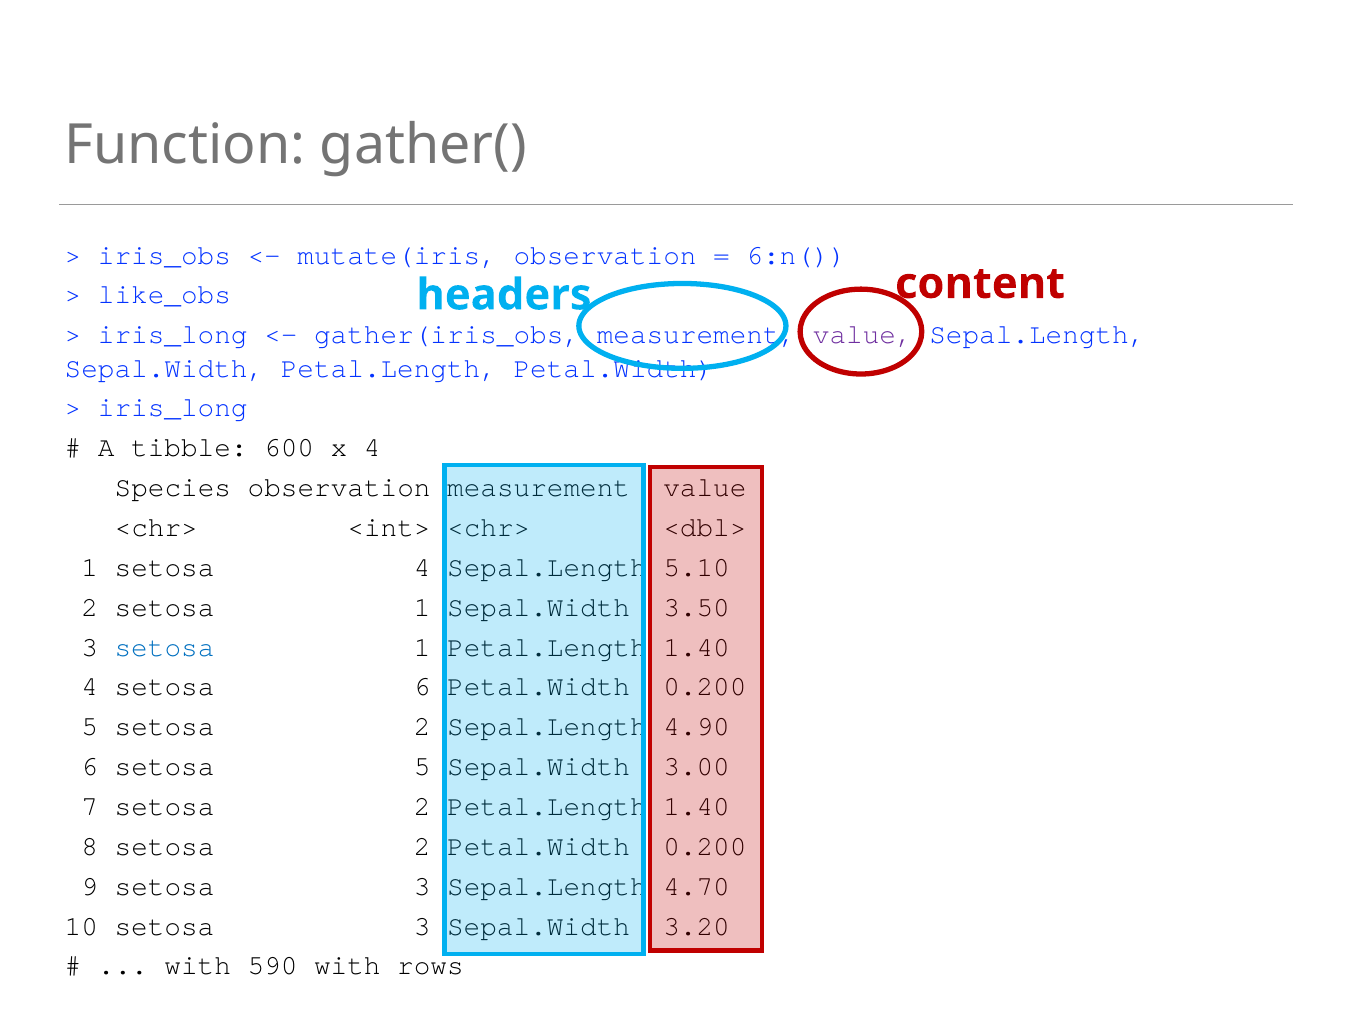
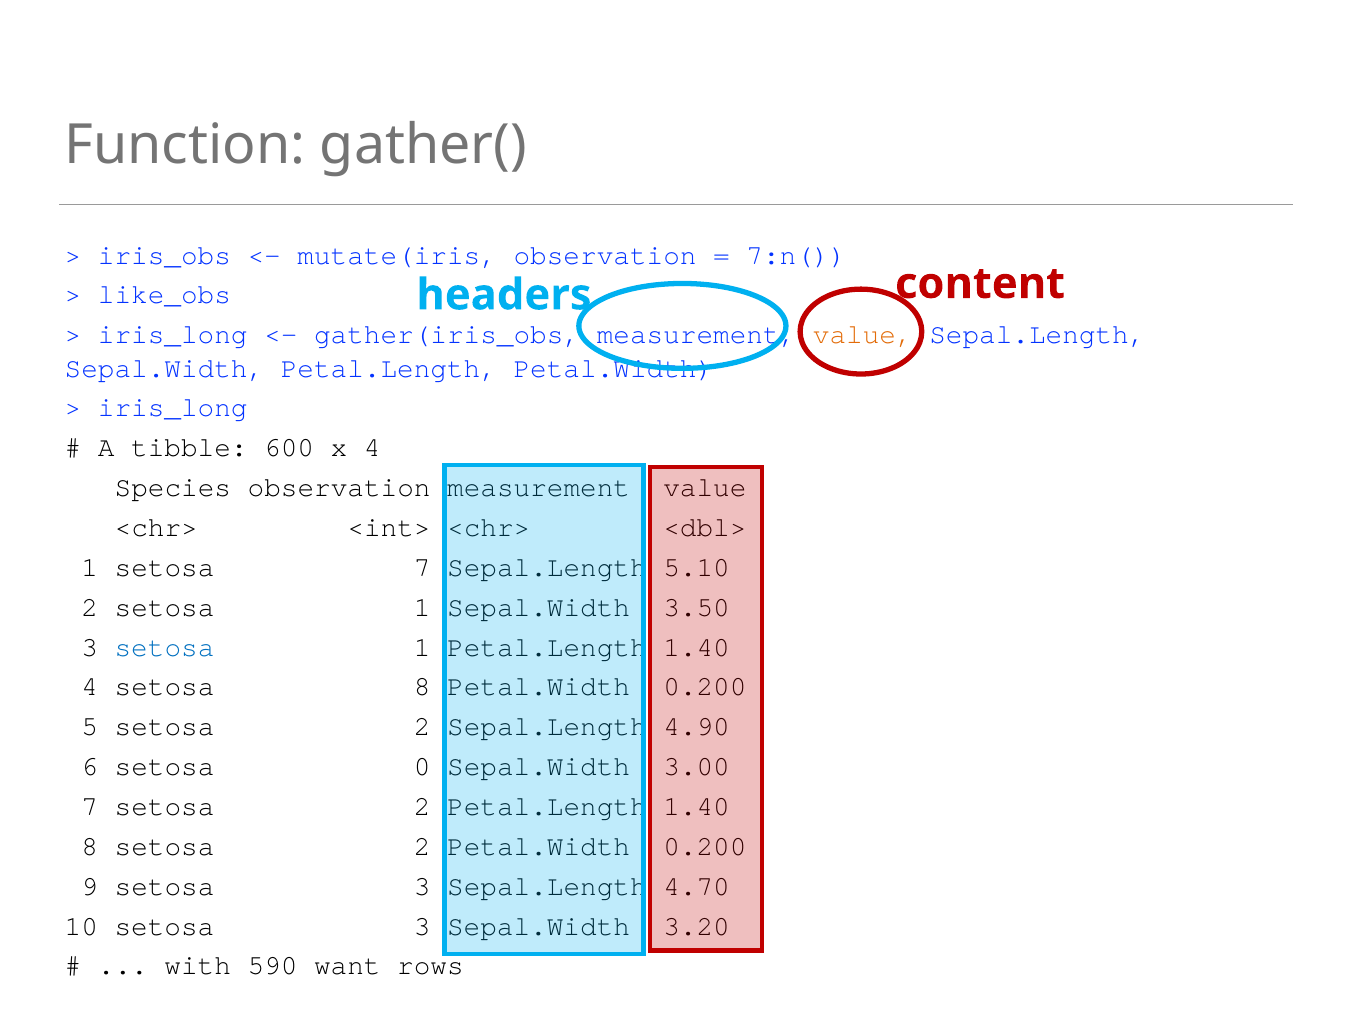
6:n(: 6:n( -> 7:n( (796, 255)
value colour: purple -> orange (863, 335)
setosa 4: 4 -> 7 (422, 567)
setosa 6: 6 -> 8 (422, 687)
setosa 5: 5 -> 0 (422, 767)
590 with: with -> want (347, 966)
